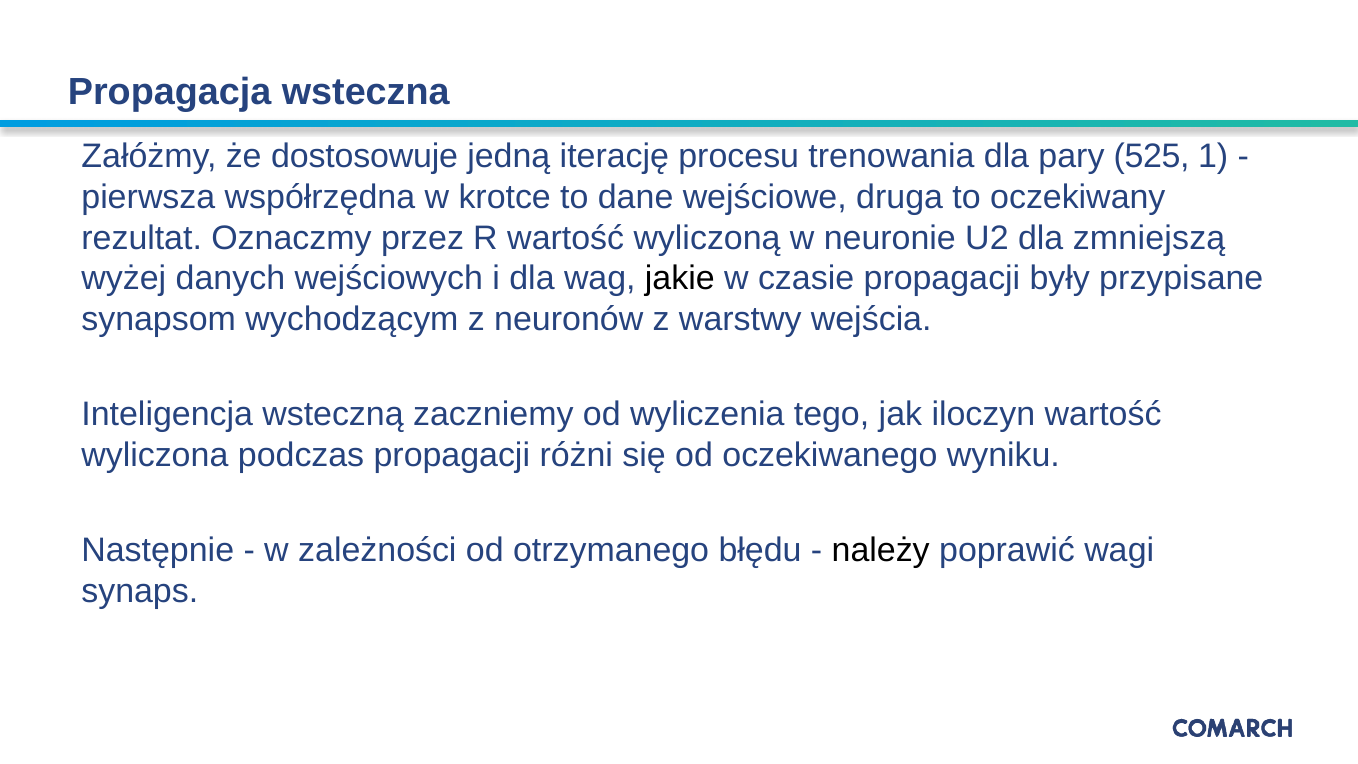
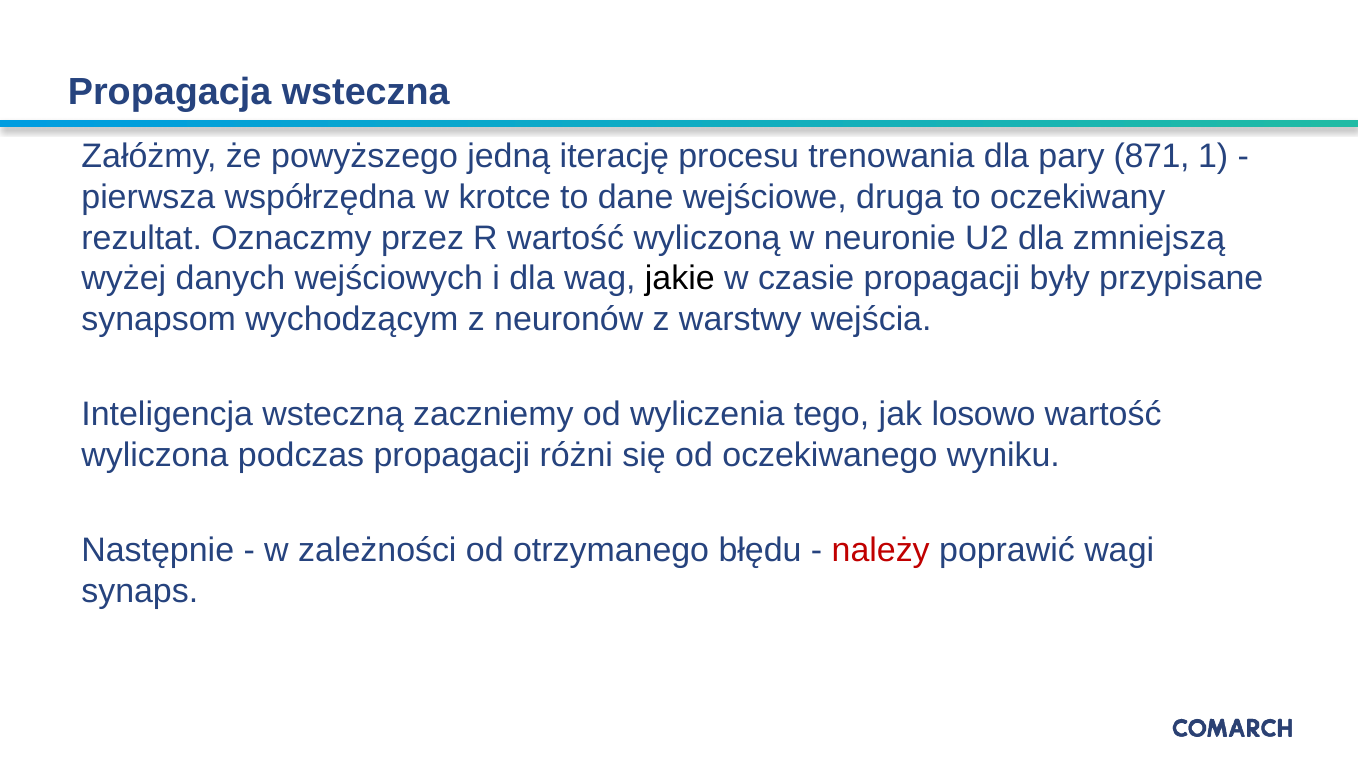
dostosowuje: dostosowuje -> powyższego (365, 156)
525: 525 -> 871 (1152, 156)
iloczyn: iloczyn -> losowo (984, 414)
należy colour: black -> red (881, 550)
